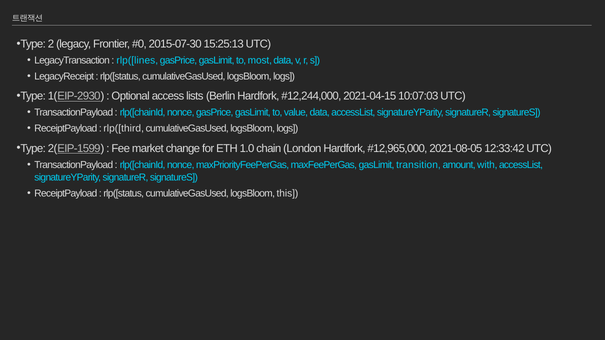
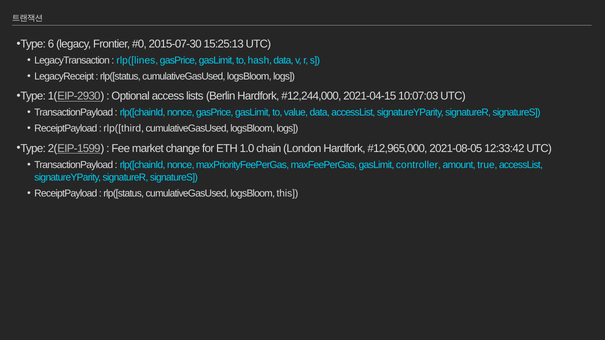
2: 2 -> 6 (51, 44)
most: most -> hash (260, 61)
transition: transition -> controller (418, 165)
with: with -> true (487, 165)
